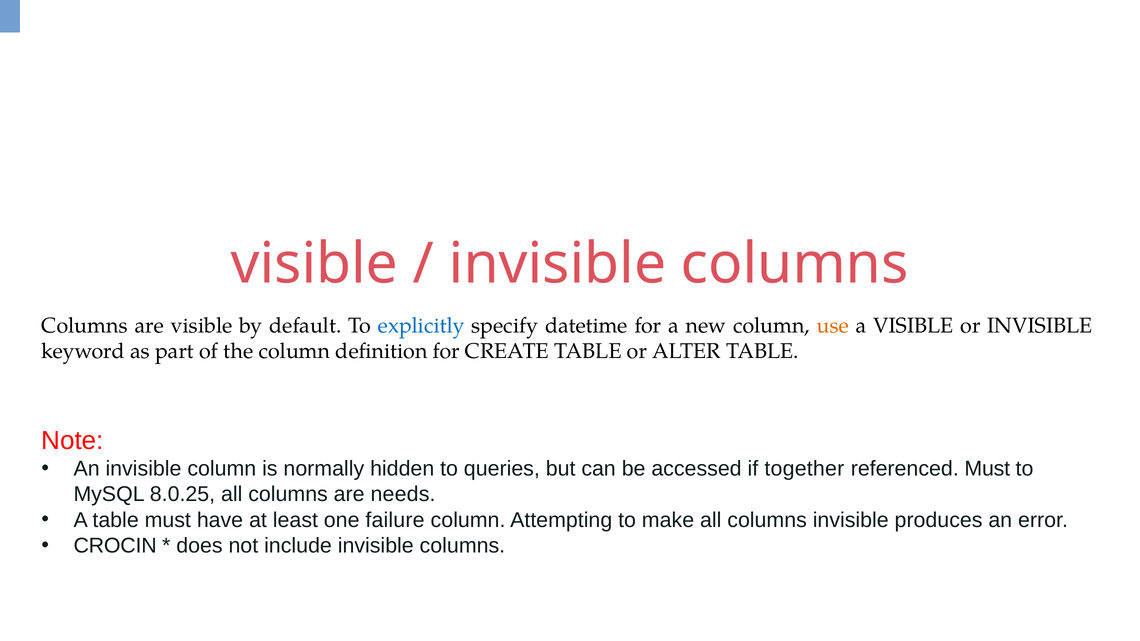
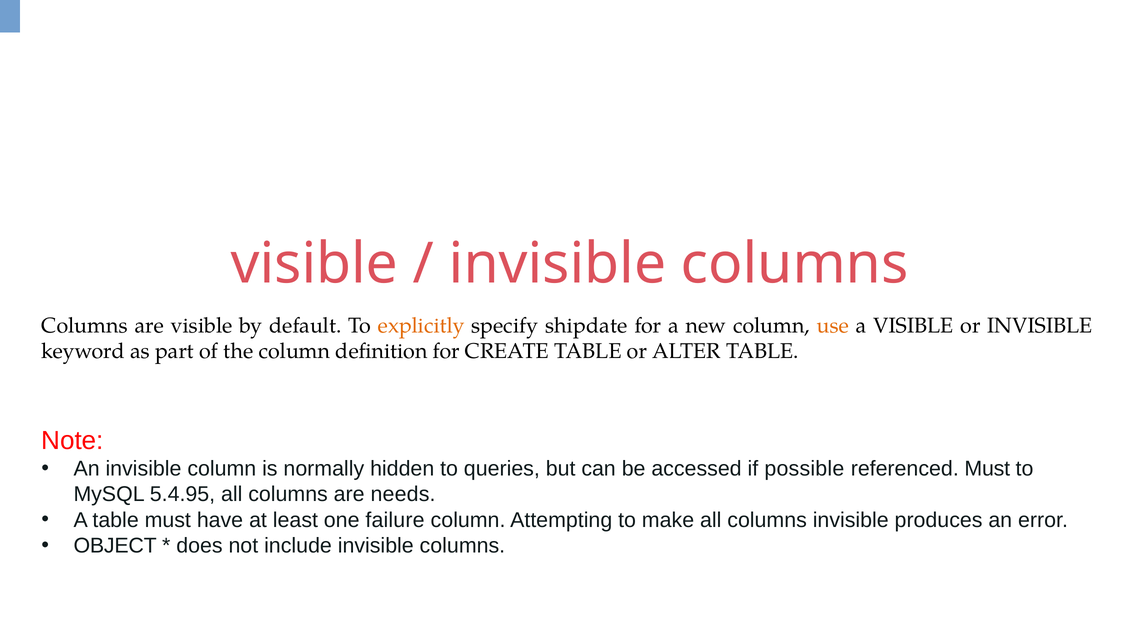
explicitly colour: blue -> orange (421, 326)
datetime: datetime -> shipdate (586, 326)
together: together -> possible (804, 469)
8.0.25: 8.0.25 -> 5.4.95 (182, 495)
CROCIN: CROCIN -> OBJECT (115, 546)
